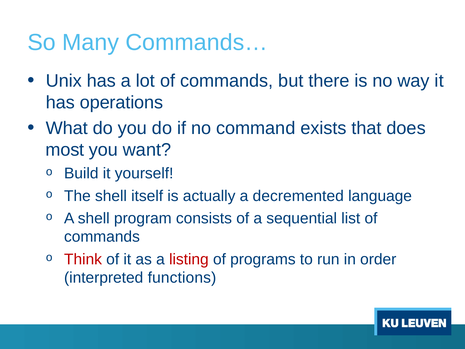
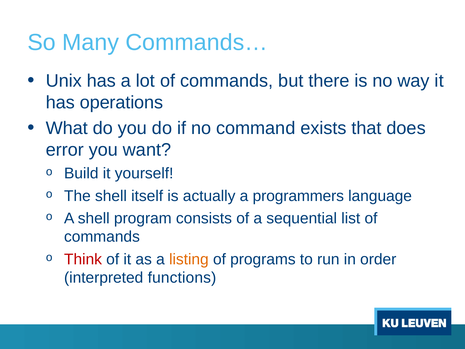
most: most -> error (65, 150)
decremented: decremented -> programmers (298, 196)
listing colour: red -> orange (189, 259)
